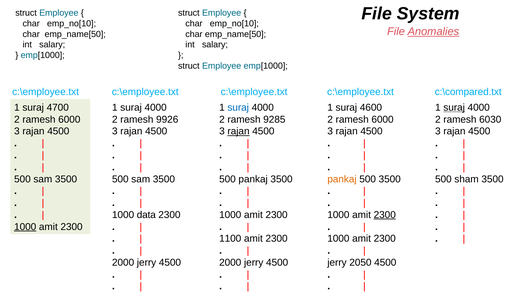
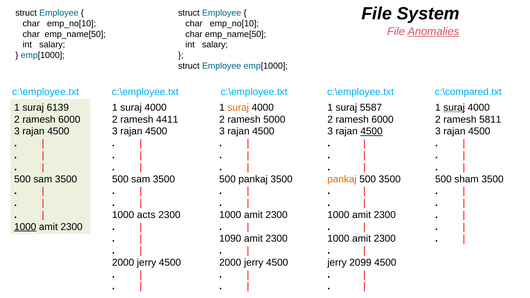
4700: 4700 -> 6139 (58, 108)
suraj colour: blue -> orange (238, 108)
4600: 4600 -> 5587 (371, 108)
9926: 9926 -> 4411 (167, 120)
9285: 9285 -> 5000 (274, 120)
6030: 6030 -> 5811 (490, 120)
rajan underline: present -> none (238, 131)
4500 underline: none -> present (371, 131)
data: data -> acts (146, 215)
2300 underline: present -> none (385, 215)
1100: 1100 -> 1090 (230, 239)
2050: 2050 -> 2099 (360, 263)
